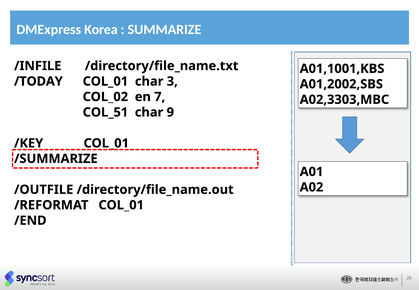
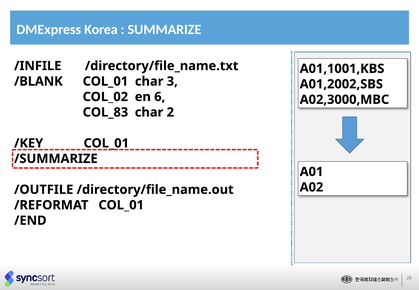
/TODAY: /TODAY -> /BLANK (38, 81)
7: 7 -> 6 (160, 97)
A02,3303,MBC: A02,3303,MBC -> A02,3000,MBC (344, 100)
COL_51: COL_51 -> COL_83 (105, 112)
9: 9 -> 2 (170, 112)
